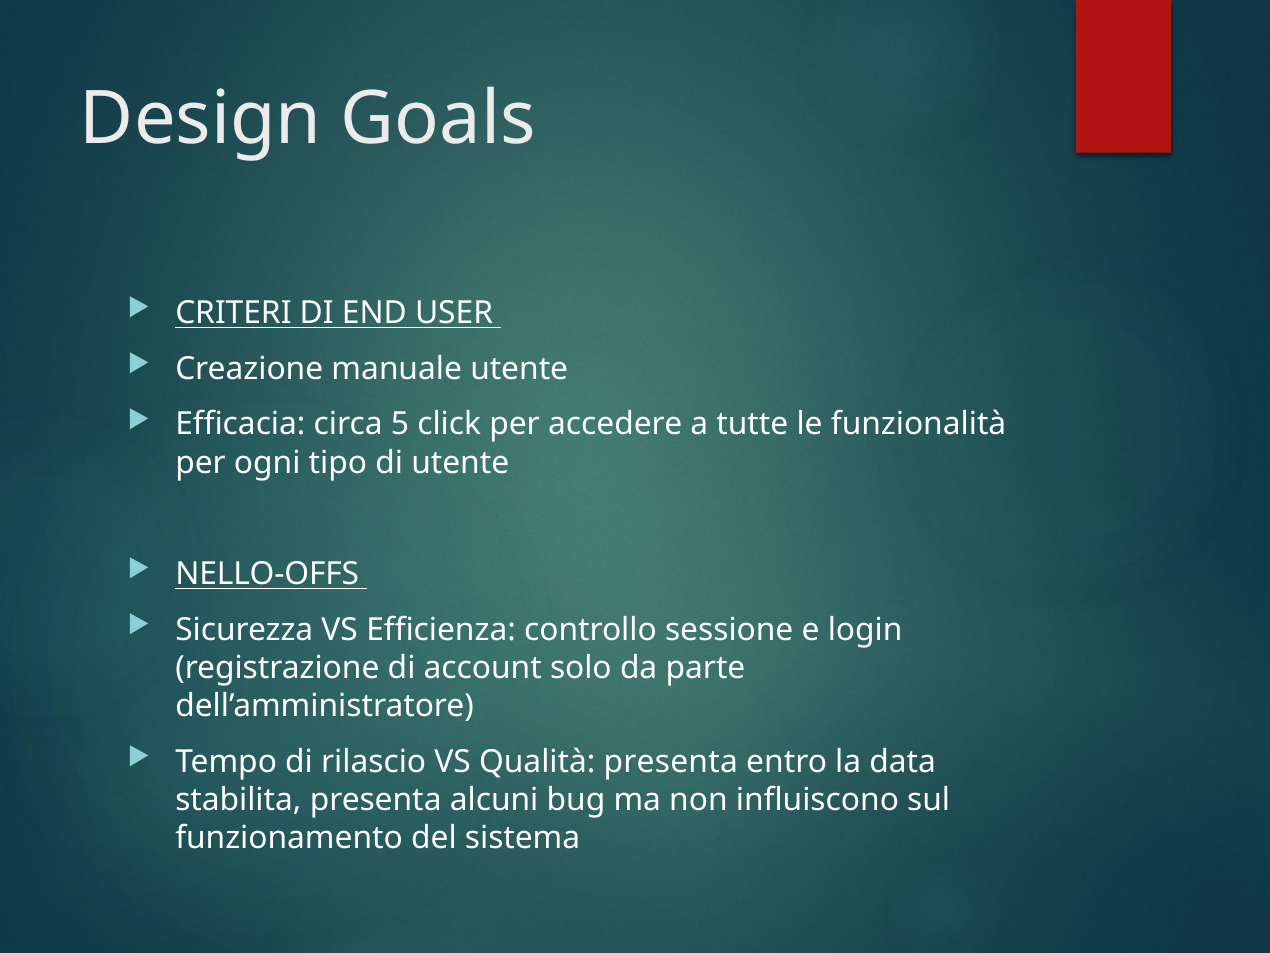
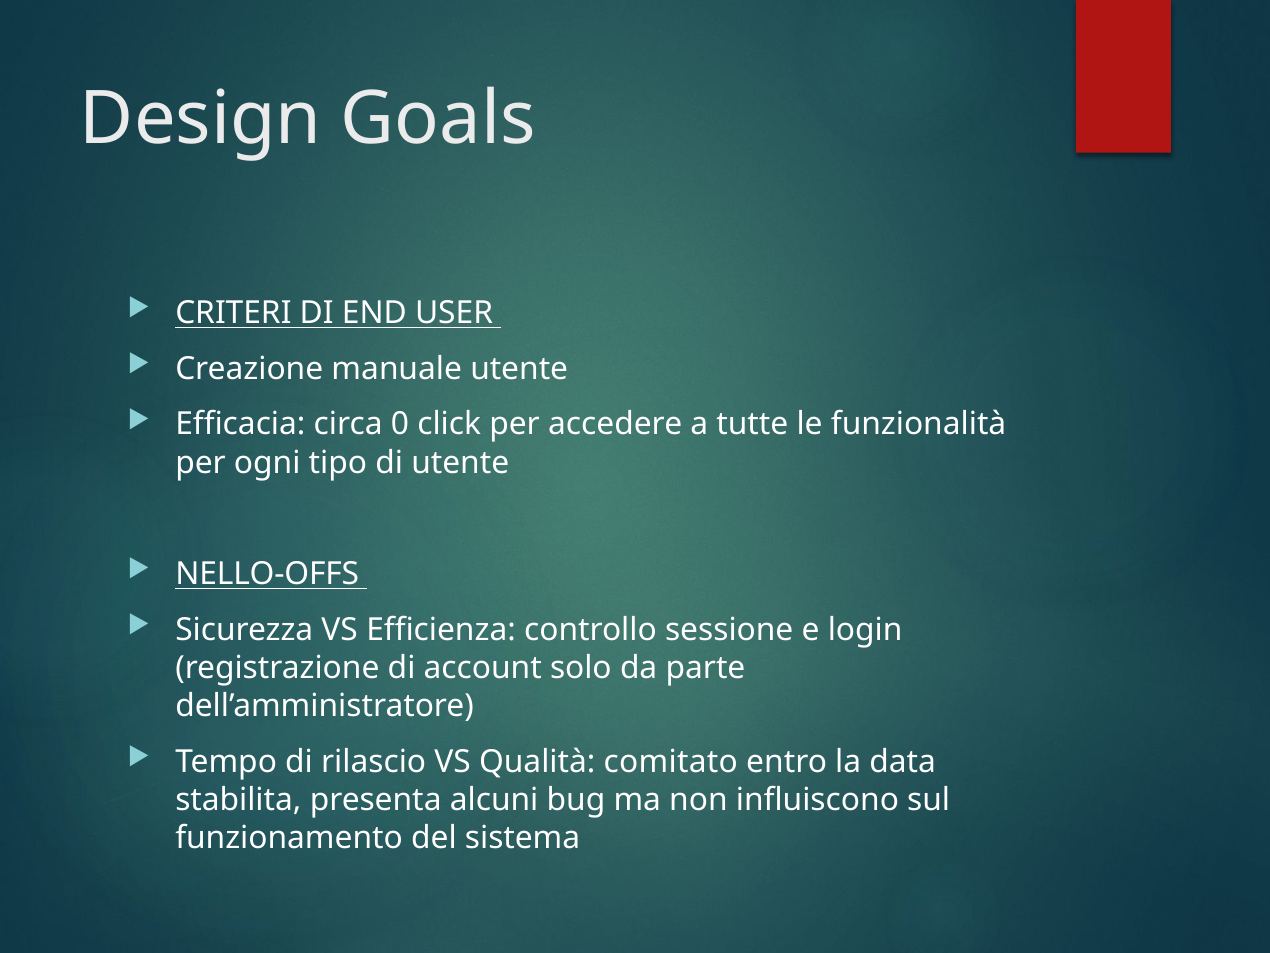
5: 5 -> 0 (400, 424)
Qualità presenta: presenta -> comitato (671, 762)
